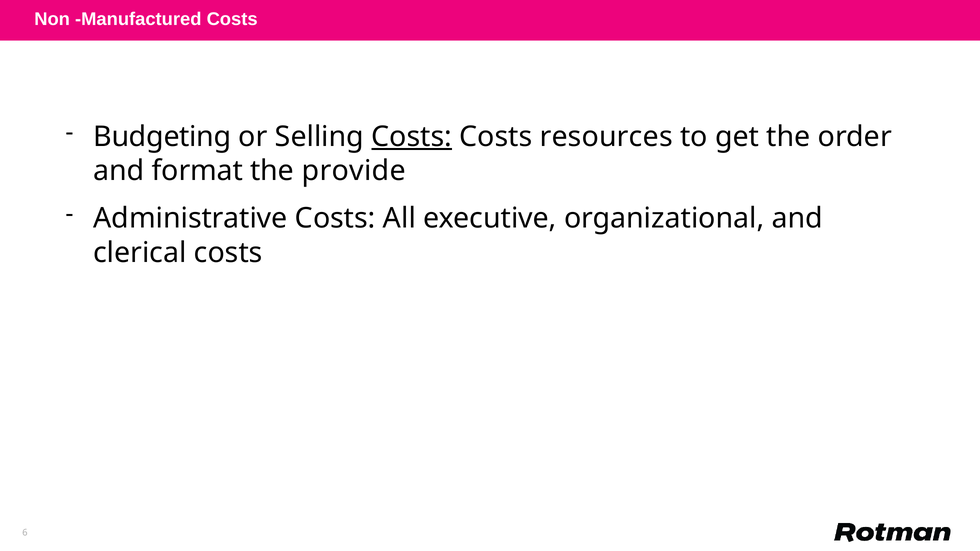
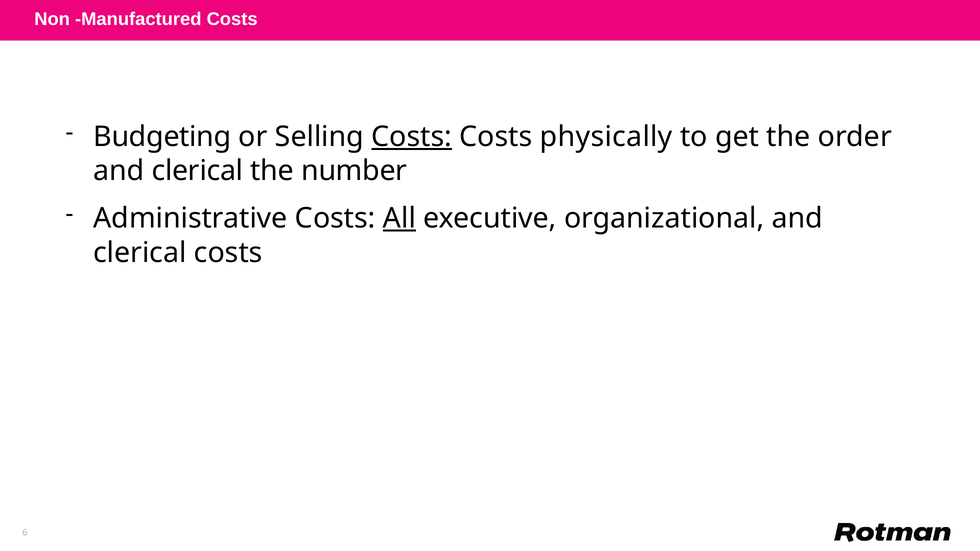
resources: resources -> physically (606, 137)
format: format -> clerical (197, 171)
provide: provide -> number (354, 171)
All underline: none -> present (399, 218)
